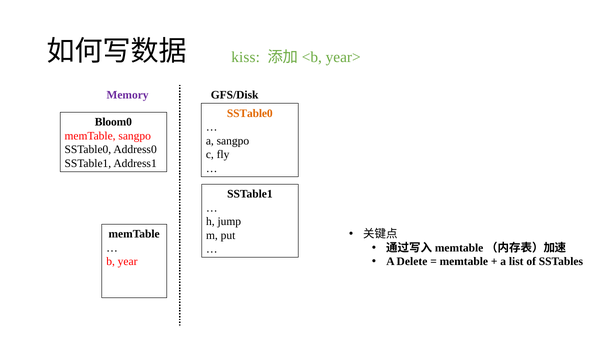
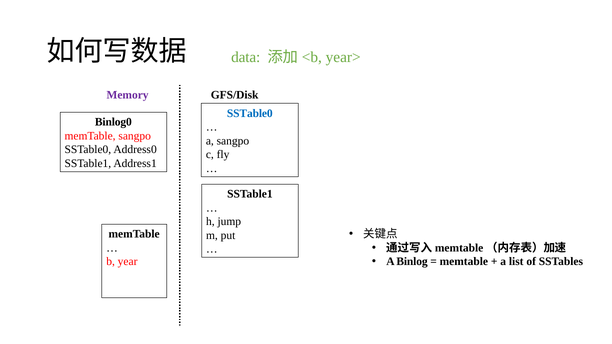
kiss: kiss -> data (246, 57)
SSTable0 colour: orange -> blue (250, 113)
Bloom0: Bloom0 -> Binlog0 (113, 122)
Delete: Delete -> Binlog (412, 262)
